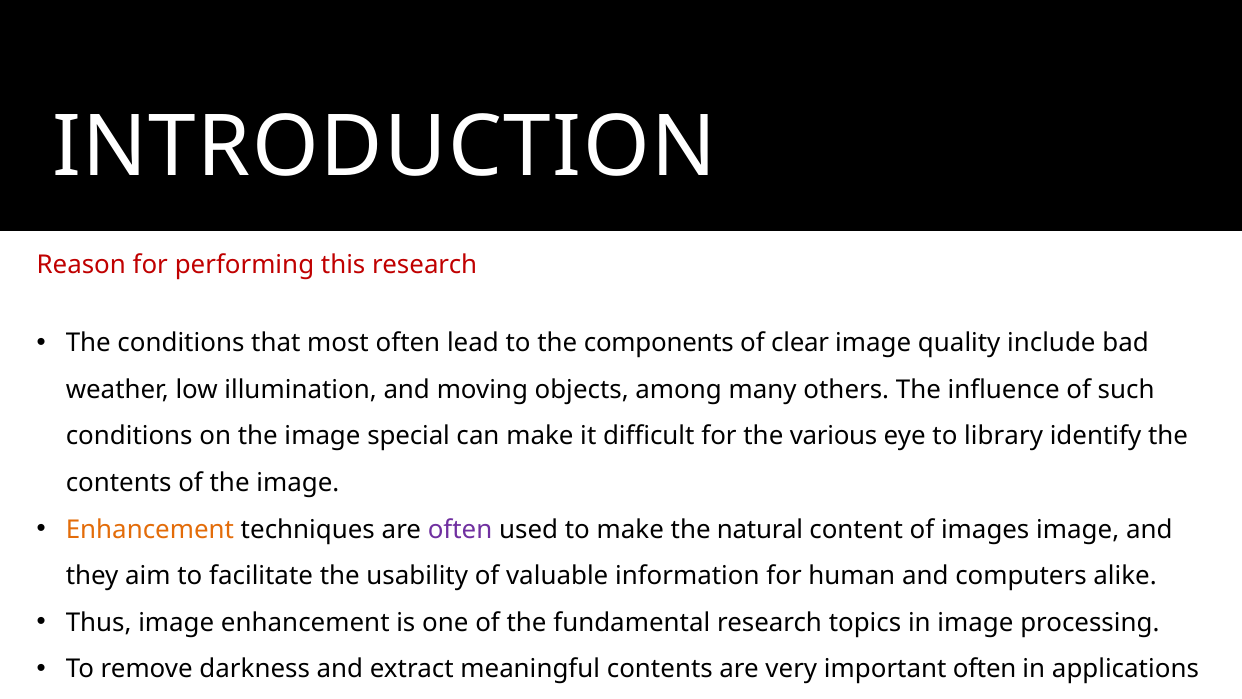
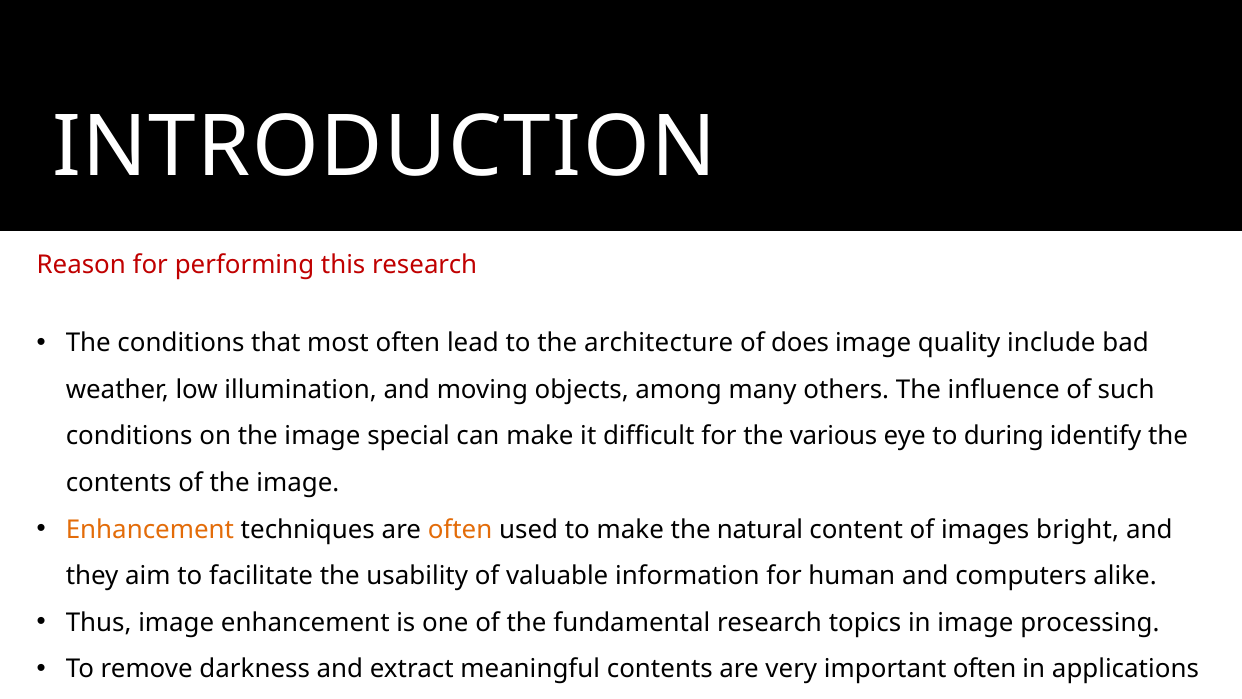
components: components -> architecture (659, 343)
clear: clear -> does (800, 343)
library: library -> during (1004, 436)
often colour: purple -> orange (460, 529)
images image: image -> bright (1078, 529)
